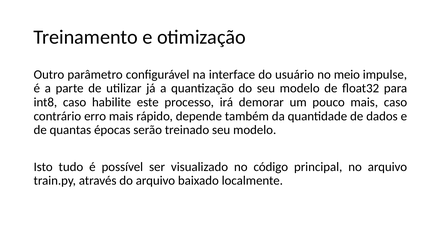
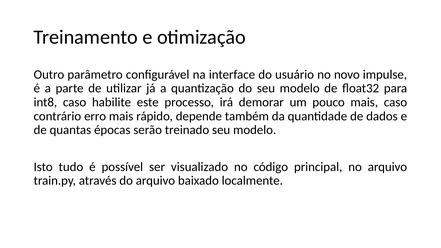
meio: meio -> novo (347, 75)
